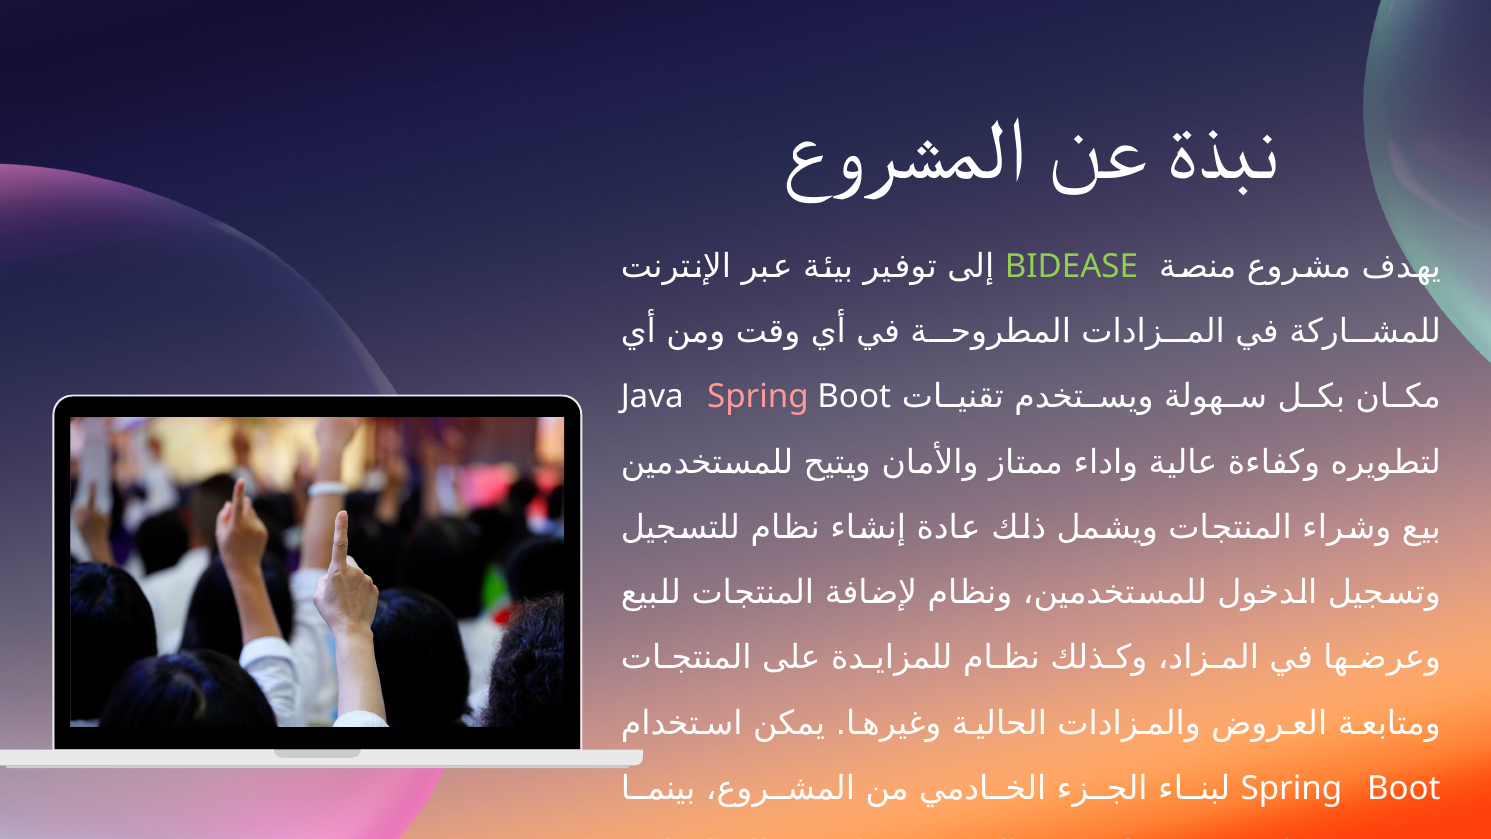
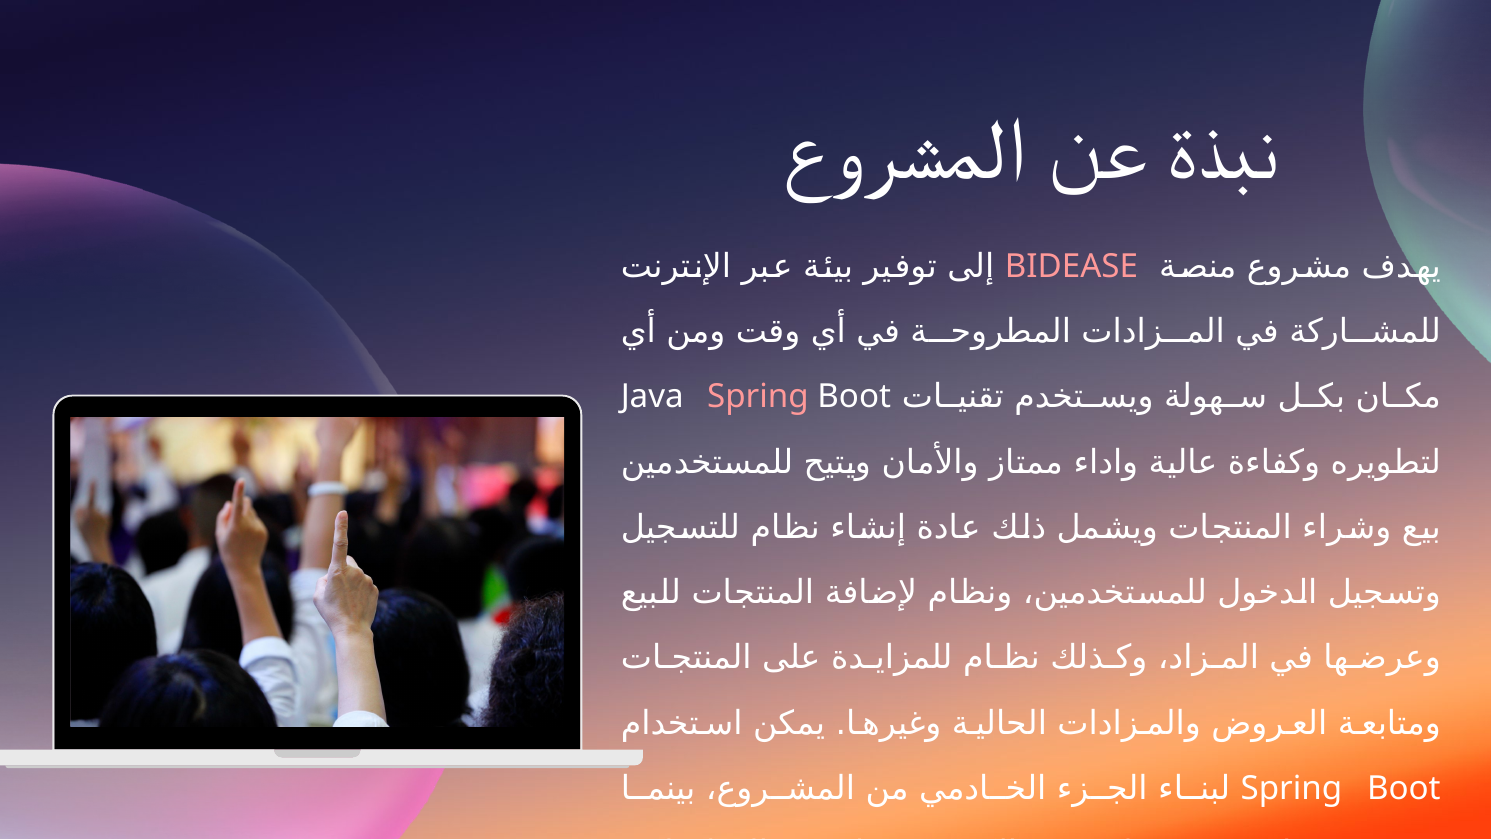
BIDEASE colour: light green -> pink (1071, 266)
